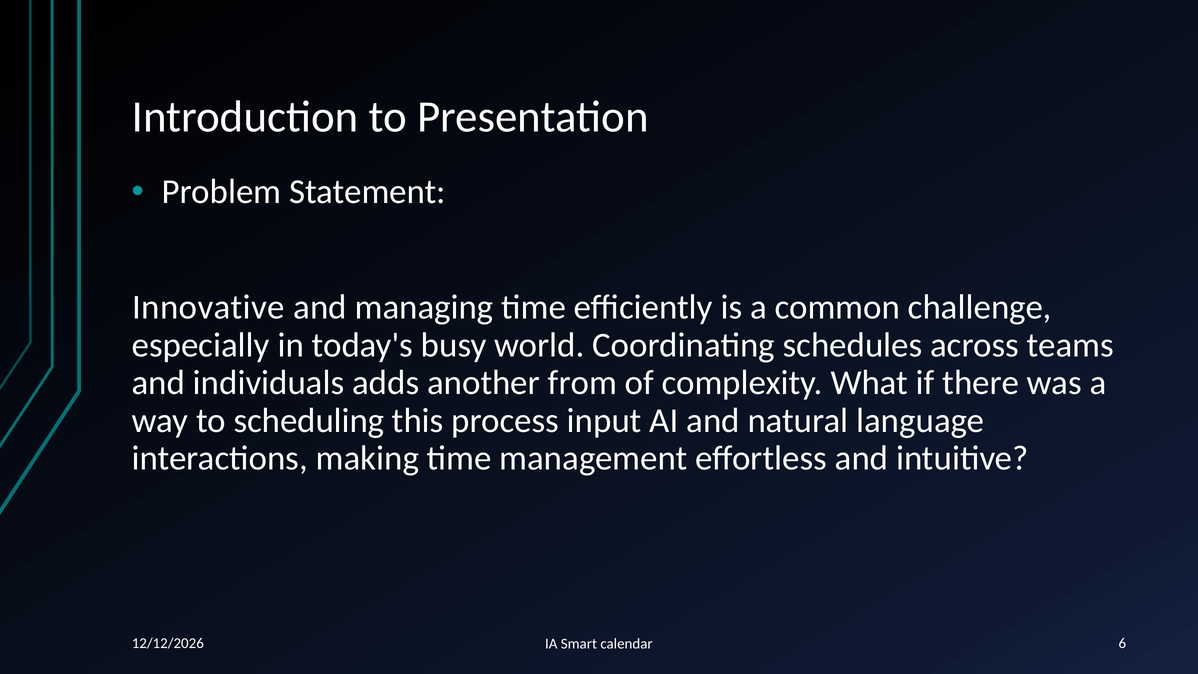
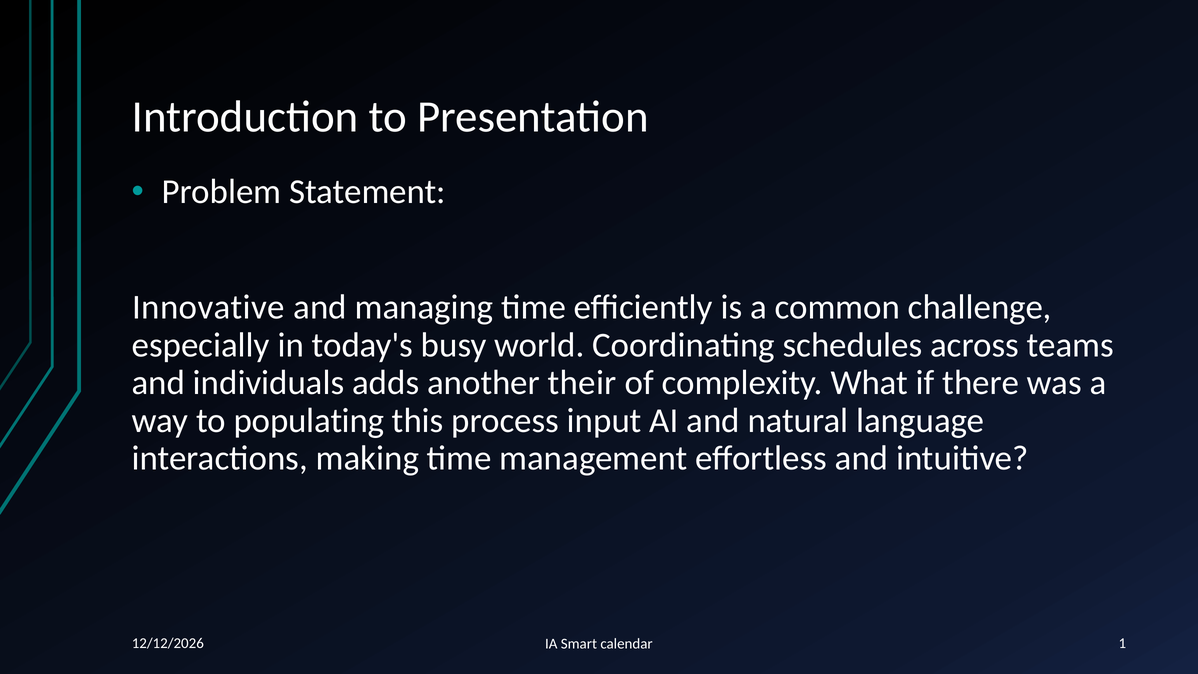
from: from -> their (582, 383)
scheduling: scheduling -> populating (309, 421)
6: 6 -> 1 (1122, 644)
